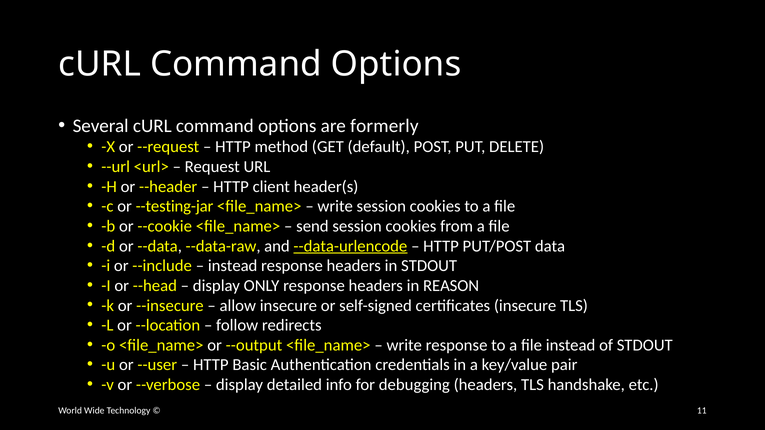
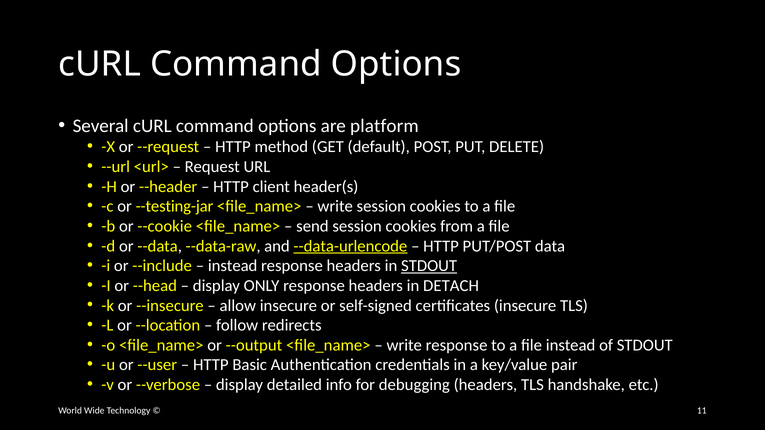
formerly: formerly -> platform (384, 126)
STDOUT underline: none -> present (429, 266)
REASON: REASON -> DETACH (451, 286)
